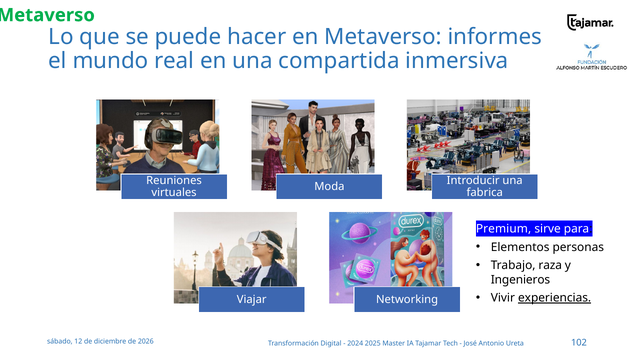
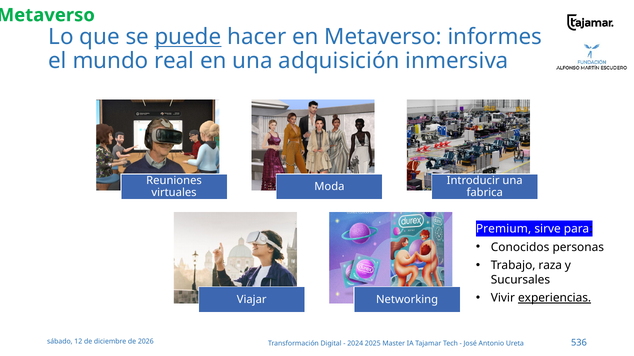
puede underline: none -> present (188, 37)
compartida: compartida -> adquisición (339, 61)
Elementos: Elementos -> Conocidos (520, 248)
Ingenieros: Ingenieros -> Sucursales (520, 280)
102: 102 -> 536 (579, 343)
